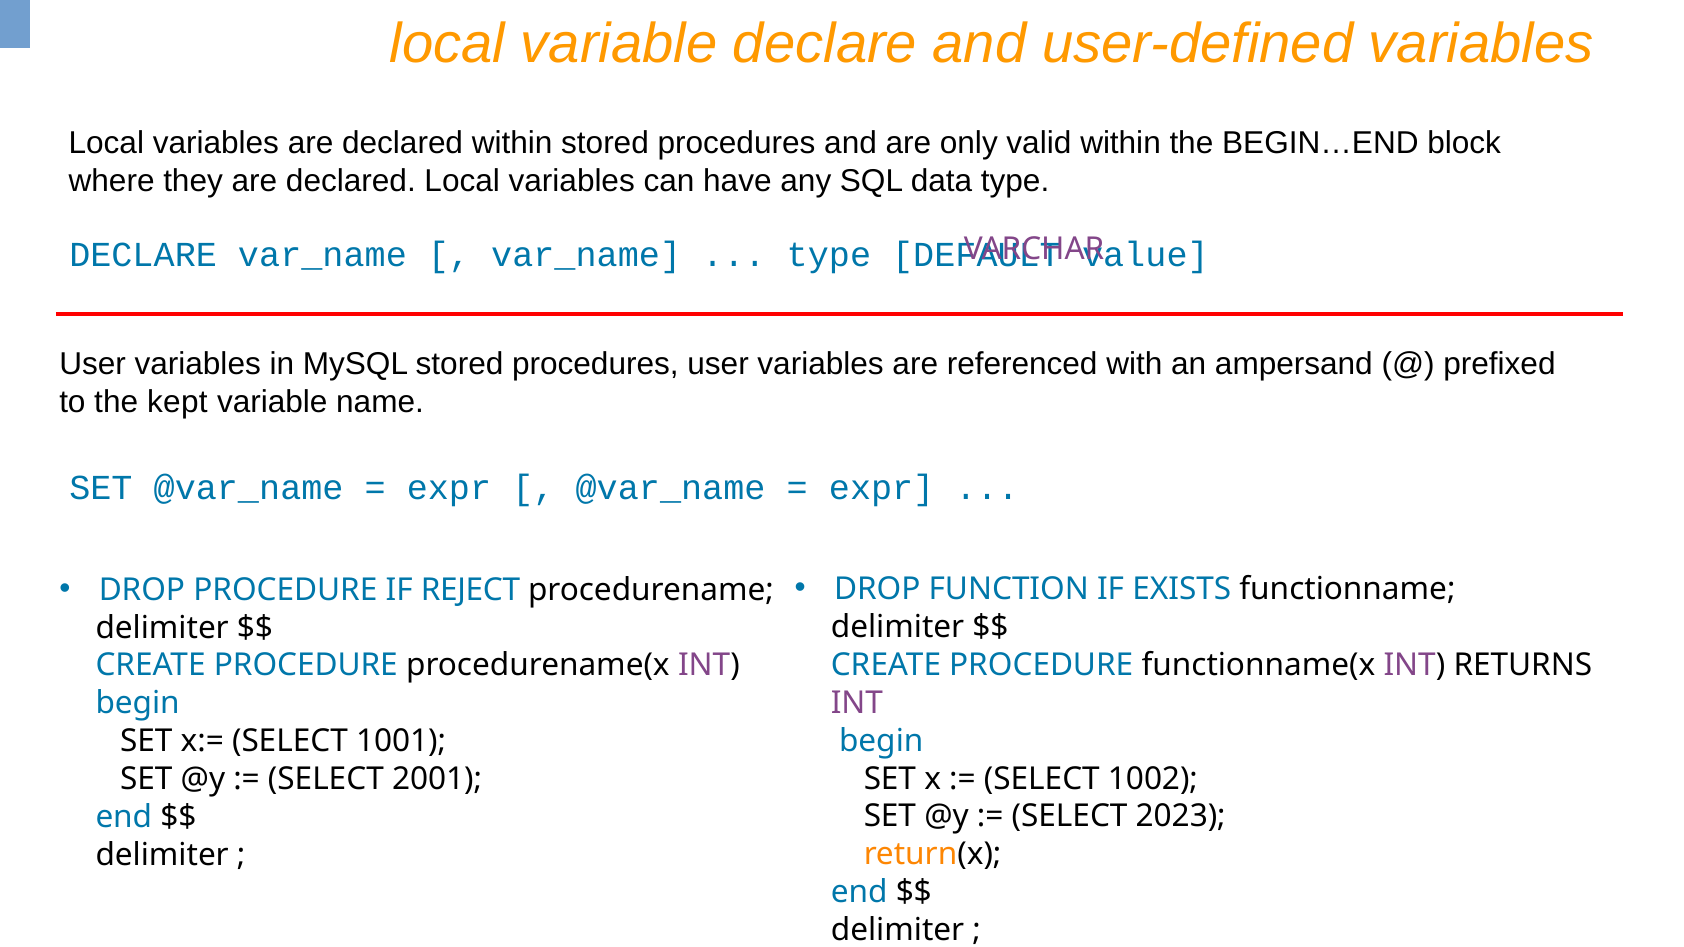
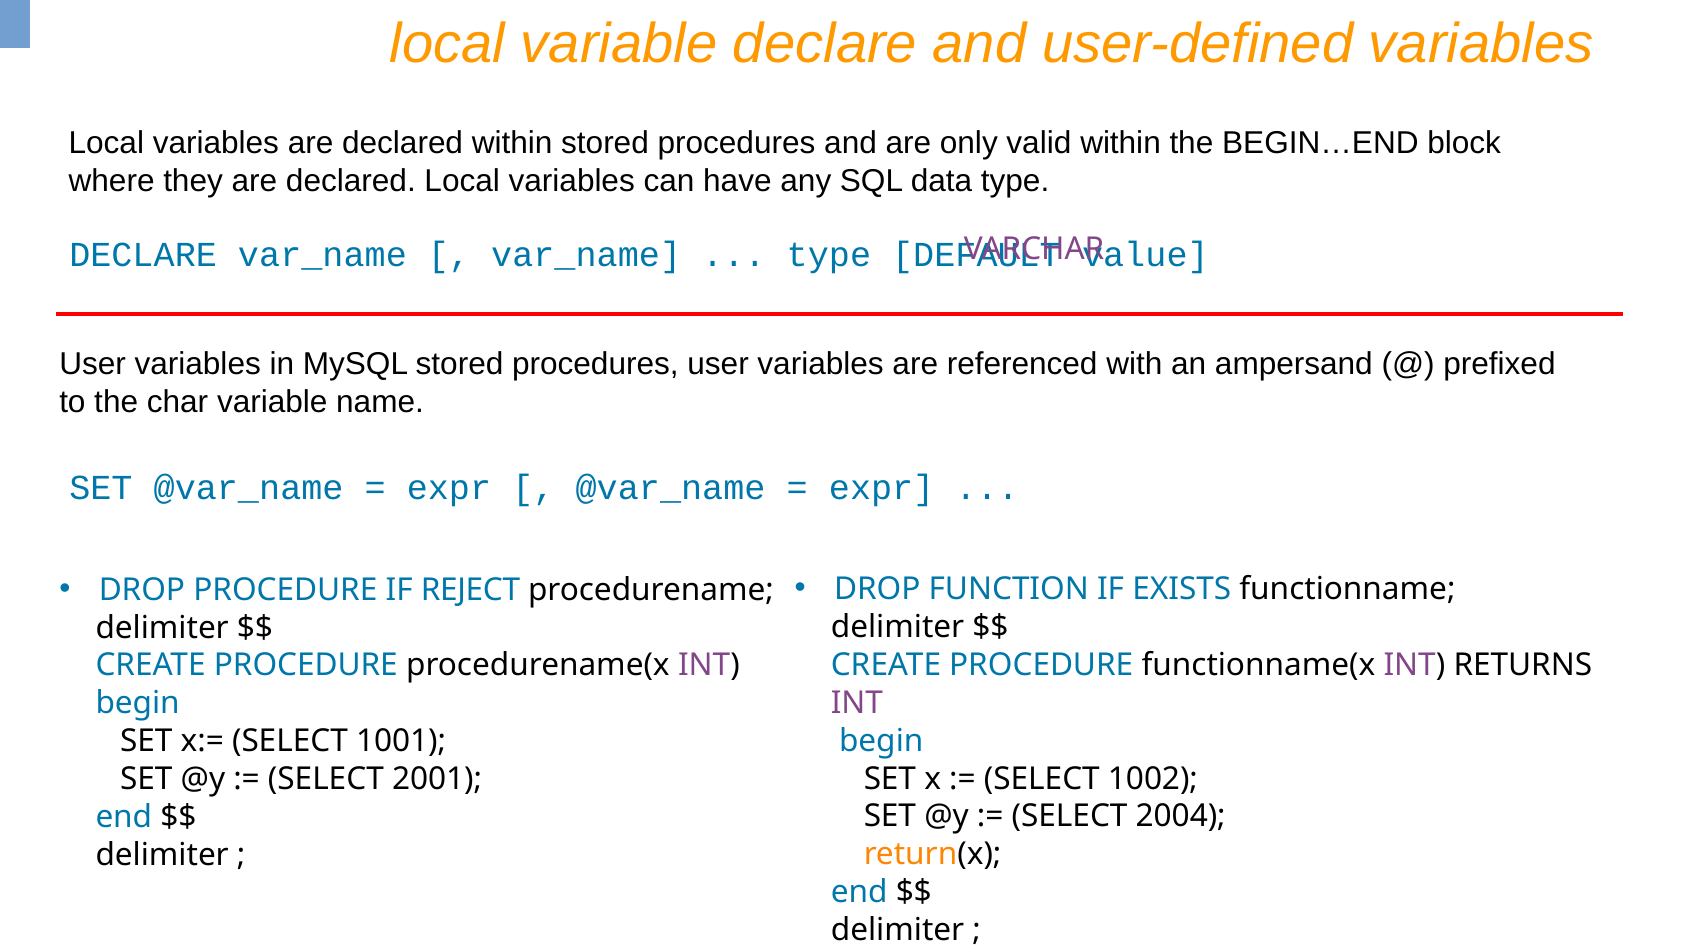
kept: kept -> char (178, 402)
2023: 2023 -> 2004 (1181, 817)
